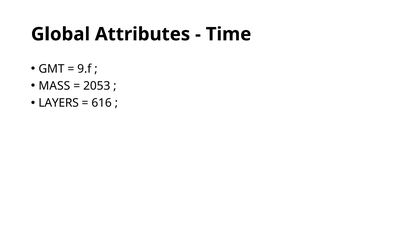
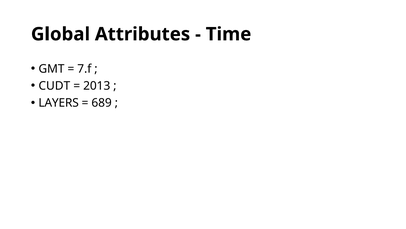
9.f: 9.f -> 7.f (84, 69)
MASS: MASS -> CUDT (54, 86)
2053: 2053 -> 2013 (97, 86)
616: 616 -> 689 (102, 103)
